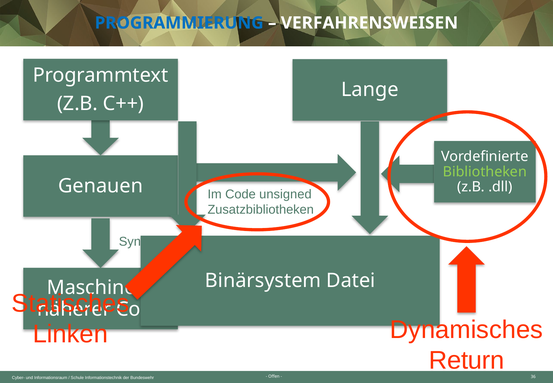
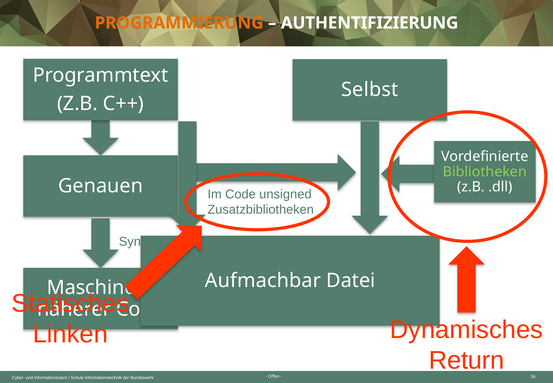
PROGRAMMIERUNG colour: blue -> orange (179, 23)
VERFAHRENSWEISEN: VERFAHRENSWEISEN -> AUTHENTIFIZIERUNG (370, 23)
Lange: Lange -> Selbst (370, 90)
Binärsystem: Binärsystem -> Aufmachbar (263, 281)
